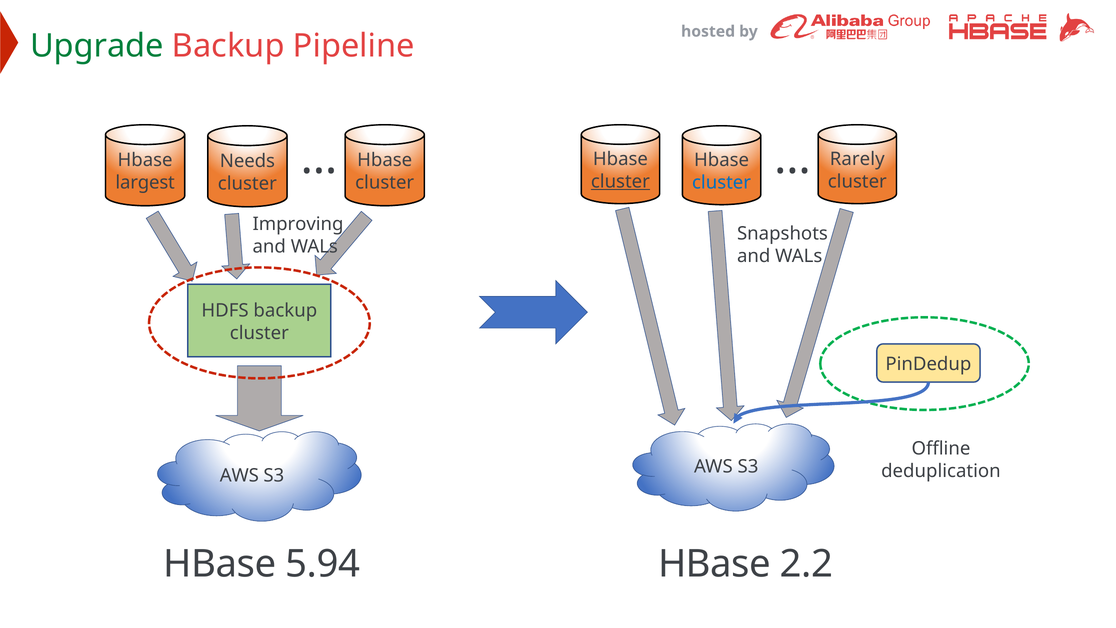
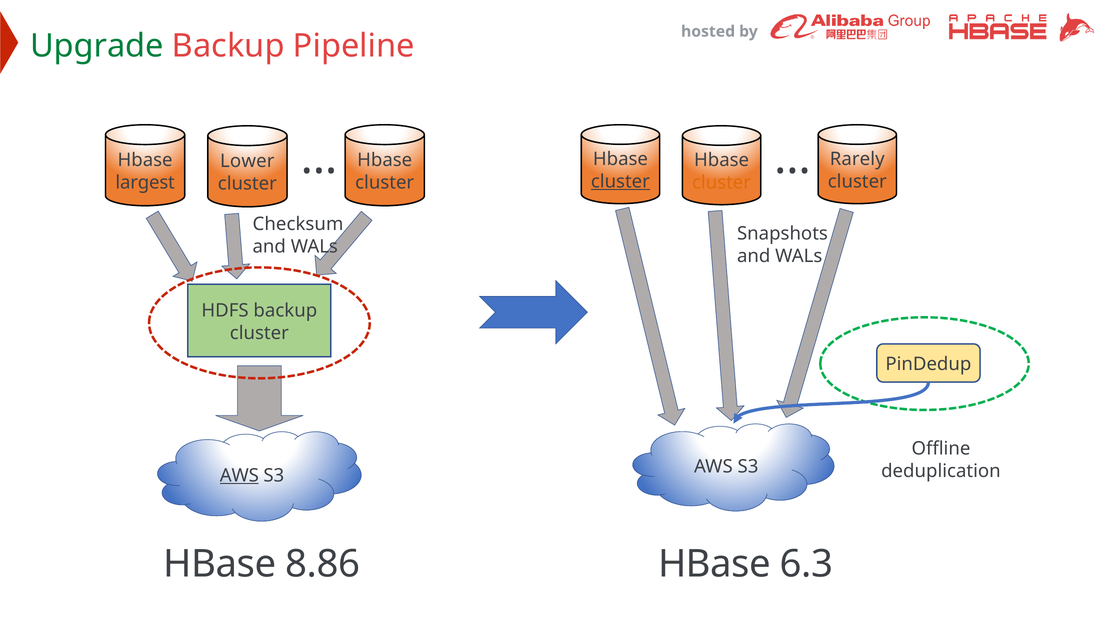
Needs: Needs -> Lower (247, 161)
cluster colour: blue -> orange (722, 183)
Improving: Improving -> Checksum (298, 224)
AWS underline: none -> present (239, 475)
5.94: 5.94 -> 8.86 (323, 564)
2.2: 2.2 -> 6.3 (806, 564)
